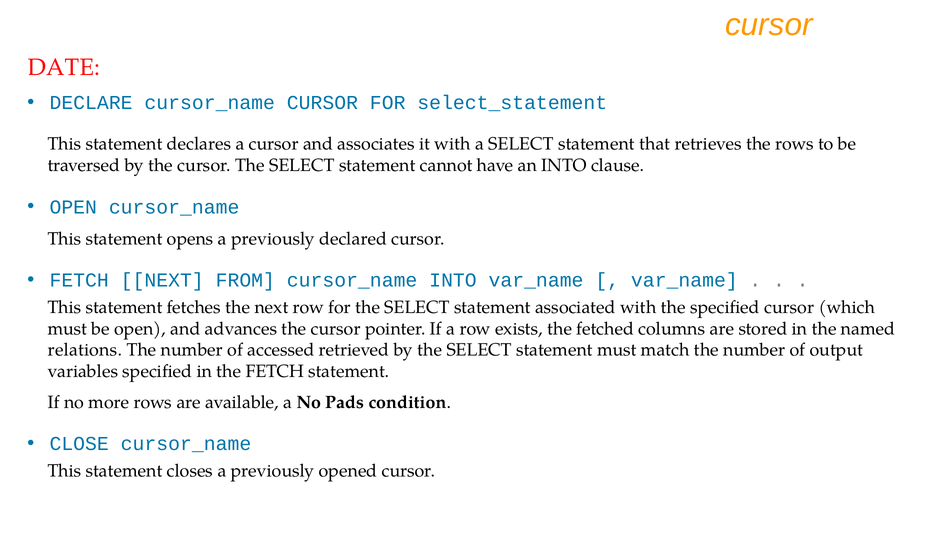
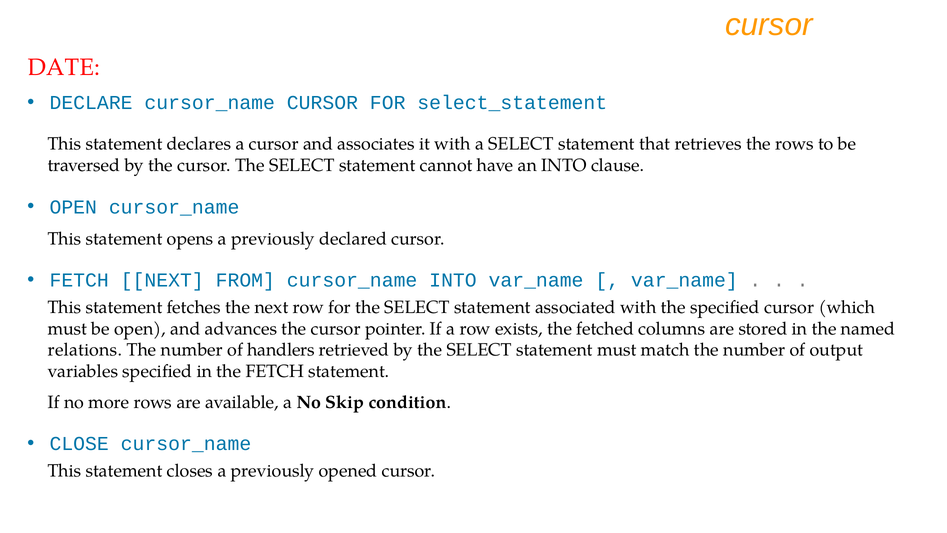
accessed: accessed -> handlers (281, 350)
Pads: Pads -> Skip (345, 402)
